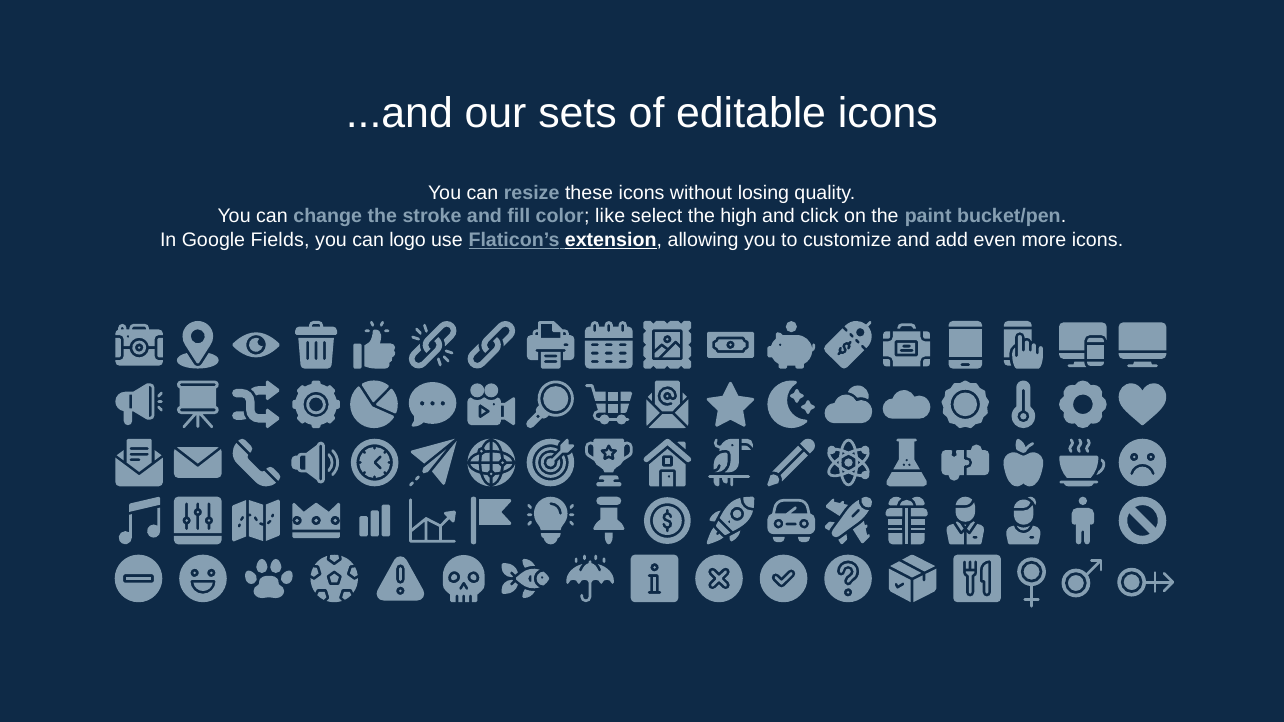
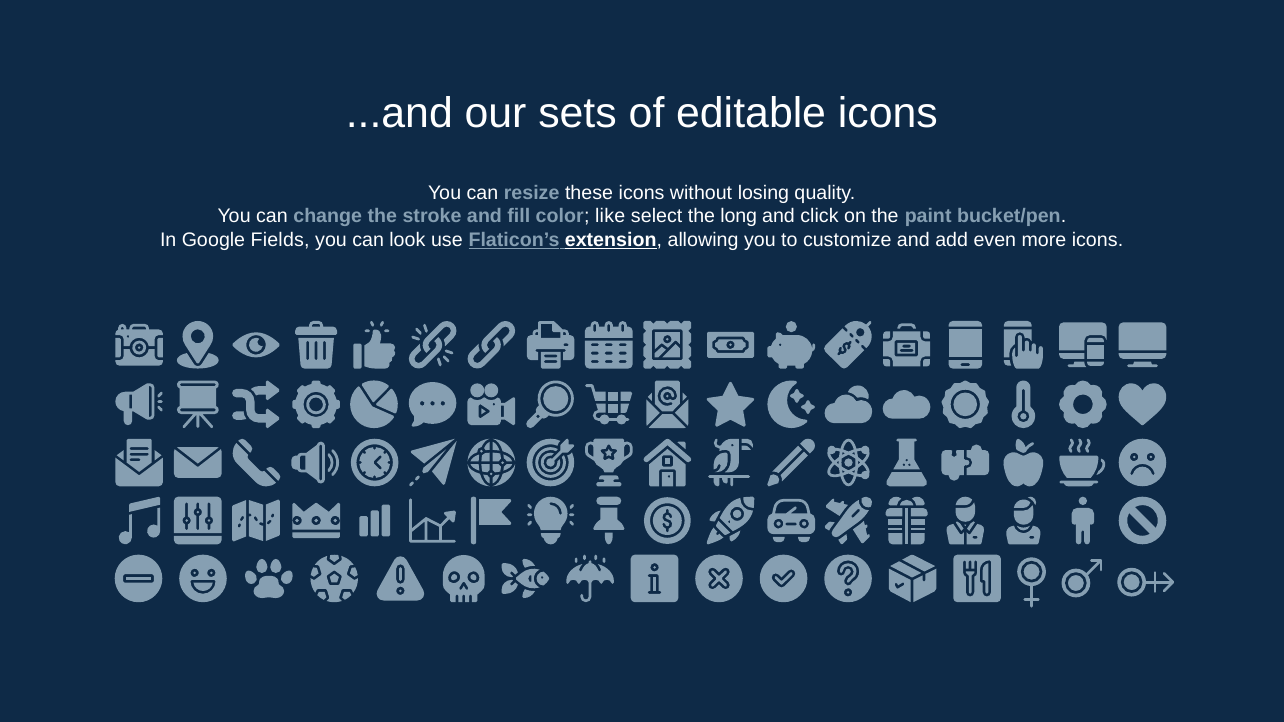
high: high -> long (739, 216)
logo: logo -> look (407, 240)
